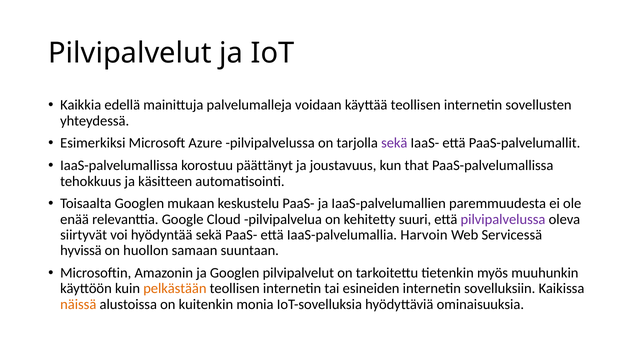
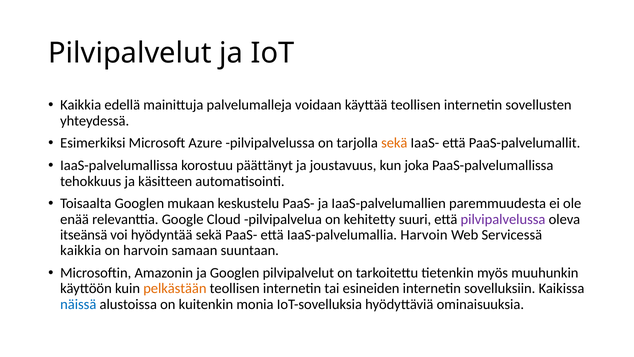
sekä colour: purple -> orange (394, 143)
that: that -> joka (417, 165)
siirtyvät: siirtyvät -> itseänsä (84, 235)
hyvissä: hyvissä -> kaikkia (81, 250)
on huollon: huollon -> harvoin (146, 250)
näissä colour: orange -> blue (78, 304)
